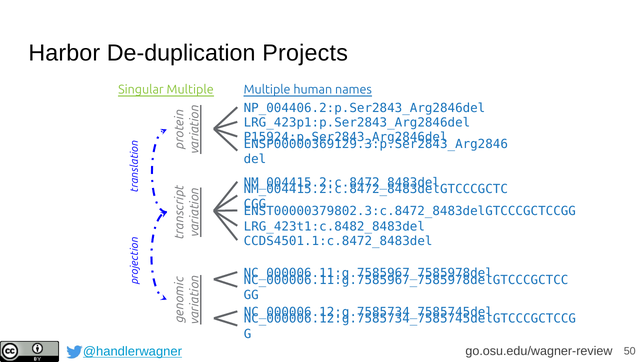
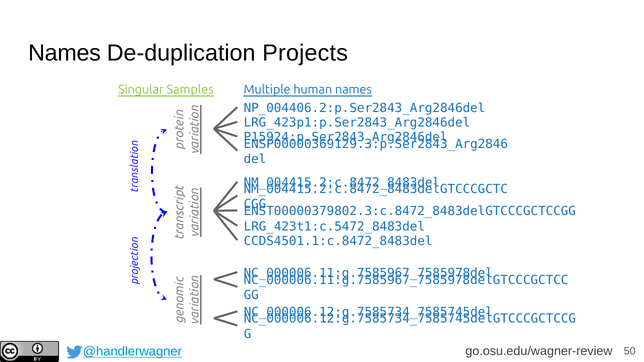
Harbor: Harbor -> Names (64, 53)
Singular Multiple: Multiple -> Samples (190, 90)
LRG_423t1:c.8482_8483del: LRG_423t1:c.8482_8483del -> LRG_423t1:c.5472_8483del (334, 227)
